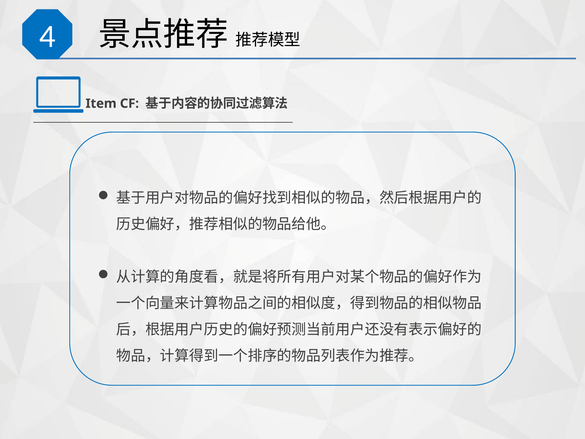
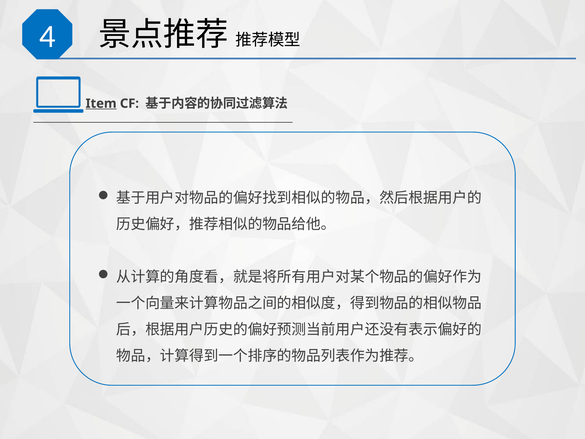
Item underline: none -> present (101, 103)
